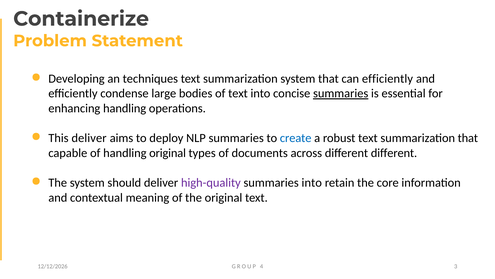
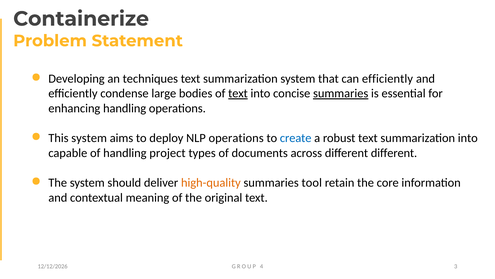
text underline: none -> present (238, 93)
This deliver: deliver -> system (89, 138)
NLP summaries: summaries -> operations (236, 138)
summarization that: that -> into (468, 138)
handling original: original -> project (168, 153)
high-quality colour: purple -> orange (211, 182)
summaries into: into -> tool (312, 182)
